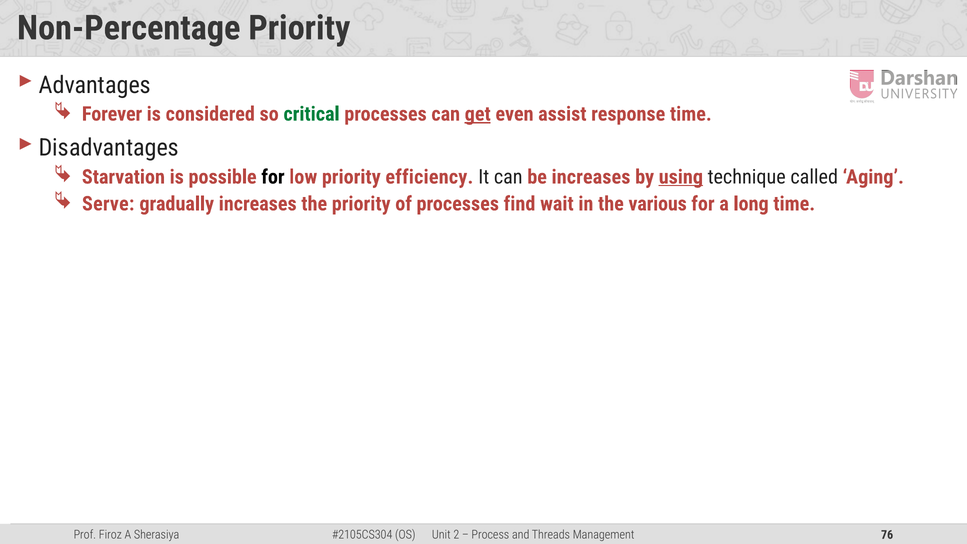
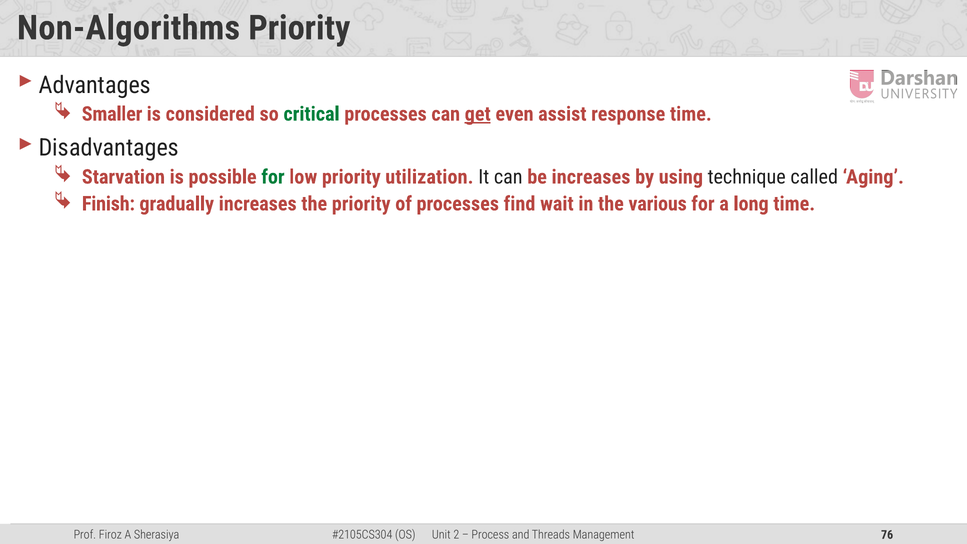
Non-Percentage: Non-Percentage -> Non-Algorithms (129, 28)
Forever: Forever -> Smaller (112, 114)
for colour: black -> green (273, 177)
efficiency: efficiency -> utilization (429, 177)
using underline: present -> none (681, 177)
Serve: Serve -> Finish (108, 204)
